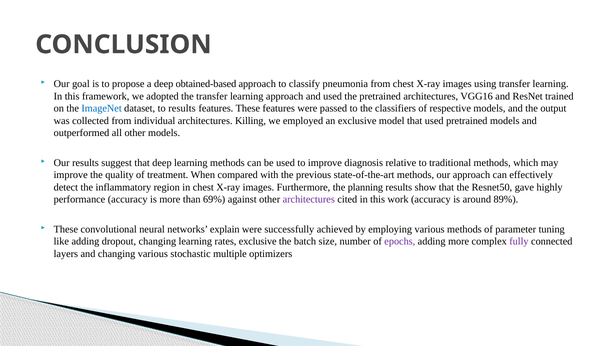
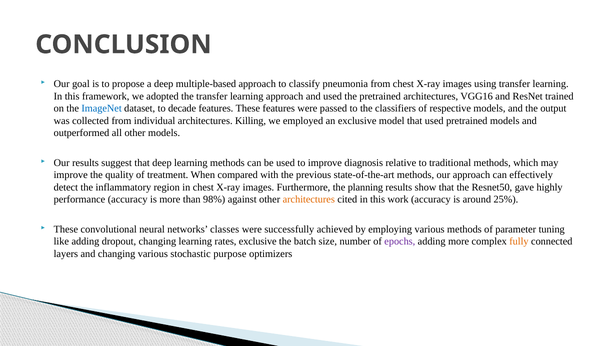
obtained-based: obtained-based -> multiple-based (206, 84)
to results: results -> decade (182, 108)
69%: 69% -> 98% (214, 199)
architectures colour: purple -> orange (309, 199)
89%: 89% -> 25% (506, 199)
explain: explain -> classes (225, 229)
fully colour: purple -> orange (519, 241)
multiple: multiple -> purpose (230, 254)
